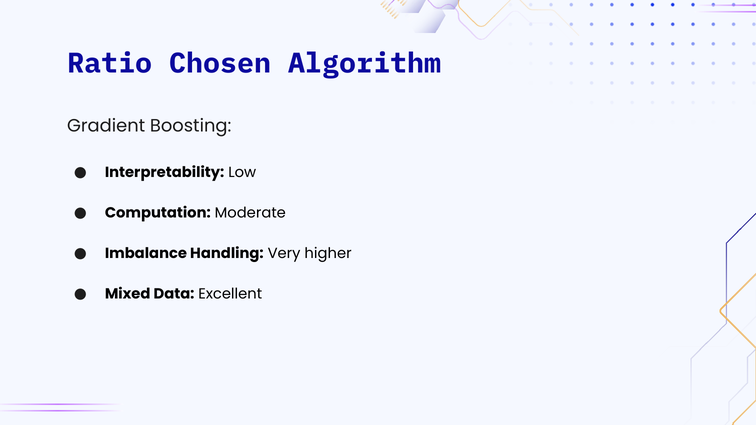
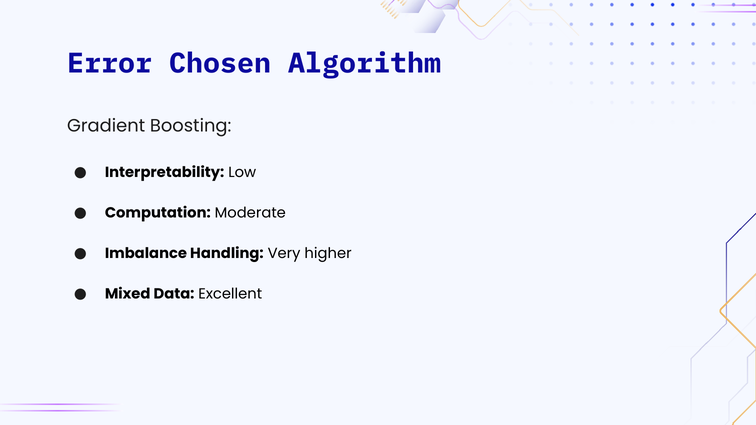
Ratio: Ratio -> Error (110, 63)
